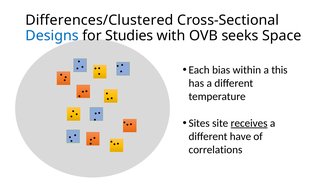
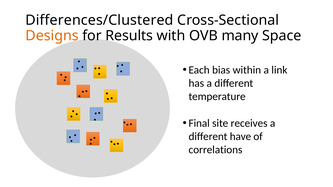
Designs colour: blue -> orange (52, 36)
Studies: Studies -> Results (129, 36)
seeks: seeks -> many (240, 36)
this: this -> link (279, 70)
Sites: Sites -> Final (199, 123)
receives underline: present -> none (249, 123)
